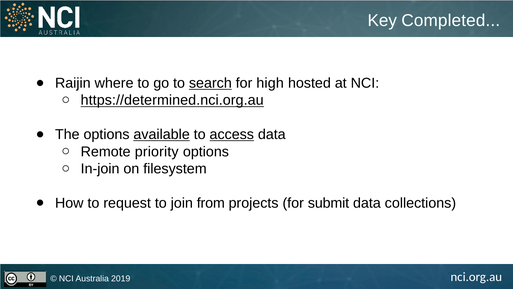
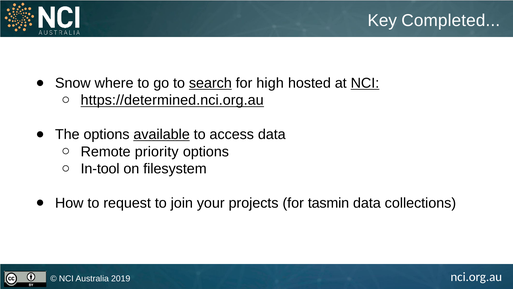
Raijin: Raijin -> Snow (73, 83)
NCI underline: none -> present (365, 83)
access underline: present -> none (232, 134)
In-join: In-join -> In-tool (100, 169)
from: from -> your (211, 203)
submit: submit -> tasmin (329, 203)
